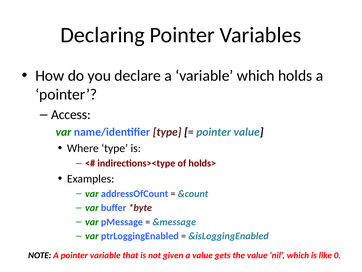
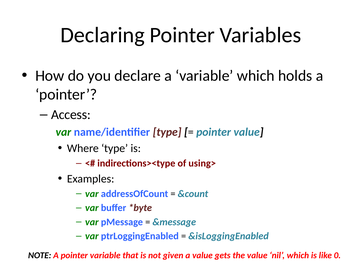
holds>: holds> -> using> (202, 163)
